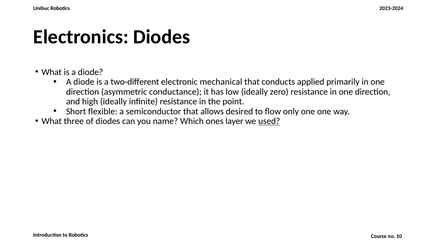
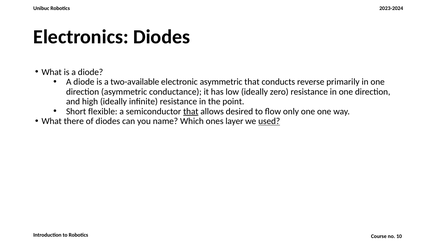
two-different: two-different -> two-available (135, 82)
electronic mechanical: mechanical -> asymmetric (221, 82)
applied: applied -> reverse (311, 82)
that underline: none -> present (191, 111)
three: three -> there (74, 121)
